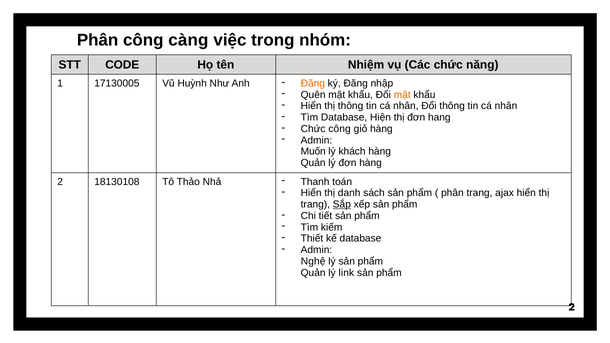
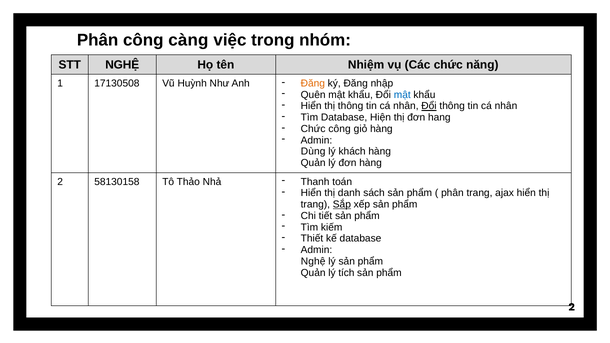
STT CODE: CODE -> NGHỆ (122, 65)
17130005: 17130005 -> 17130508 (117, 83)
mật colour: orange -> blue (402, 95)
Đổi underline: none -> present (429, 106)
Muốn: Muốn -> Dùng (313, 152)
18130108: 18130108 -> 58130158 (117, 182)
link: link -> tích (346, 273)
